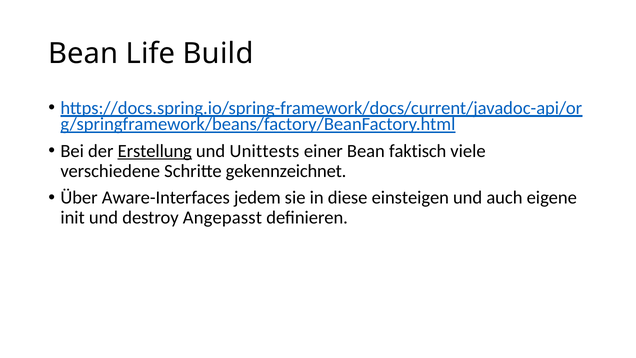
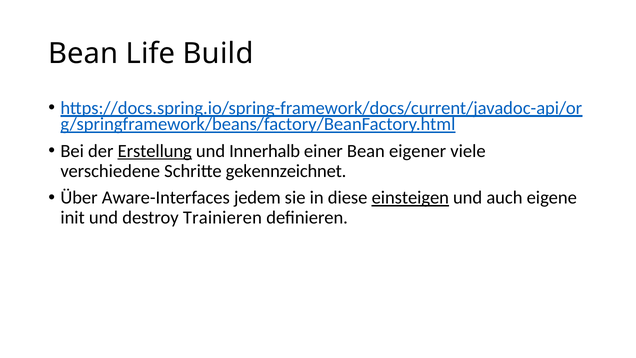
Unittests: Unittests -> Innerhalb (265, 151)
faktisch: faktisch -> eigener (418, 151)
einsteigen underline: none -> present (410, 198)
Angepasst: Angepasst -> Trainieren (222, 218)
